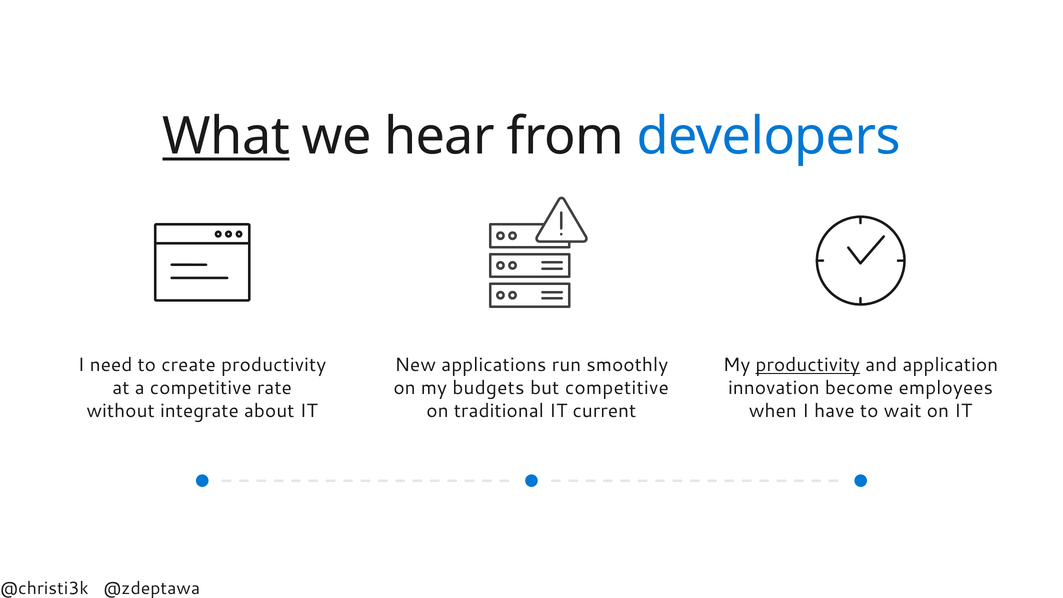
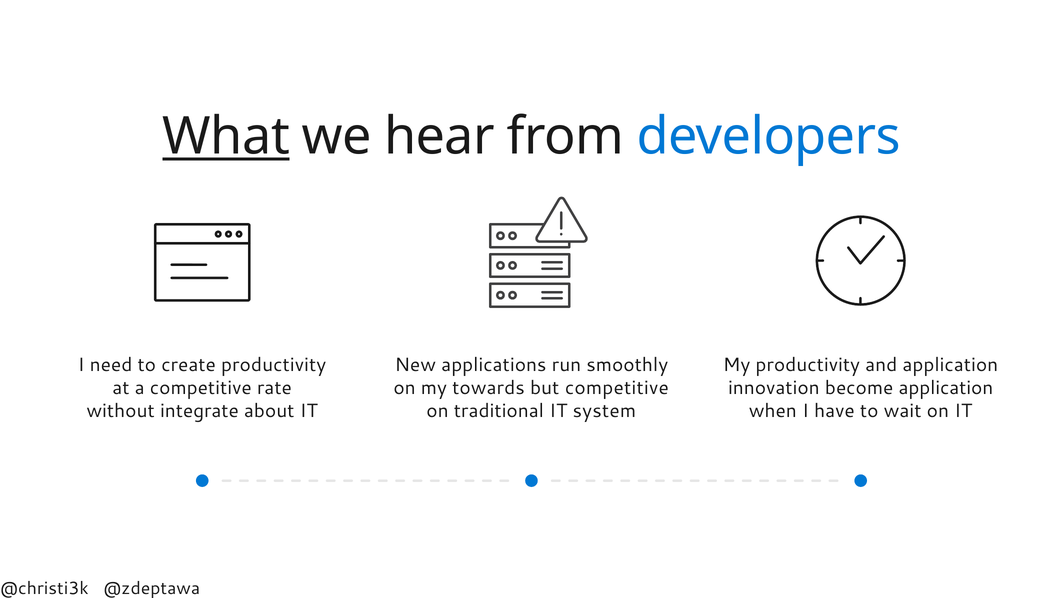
productivity underline: present -> none (808, 365)
budgets: budgets -> towards (488, 388)
become employees: employees -> application (946, 388)
current: current -> system (604, 411)
